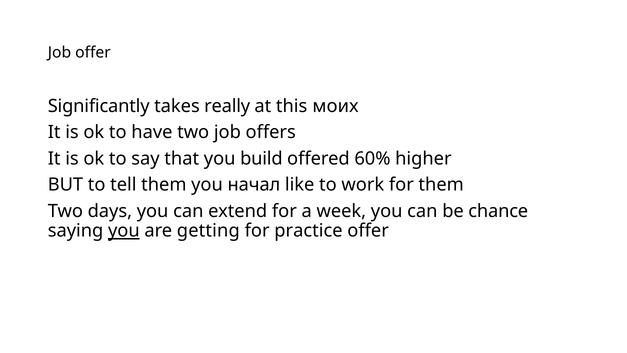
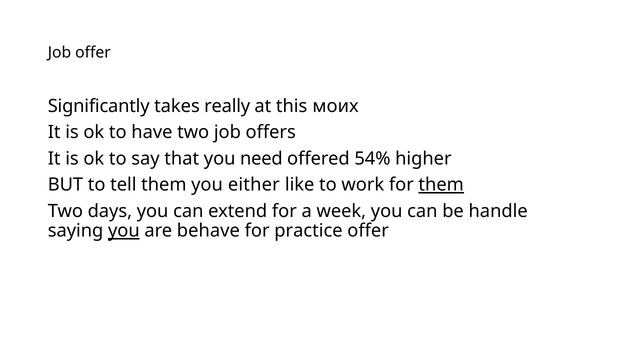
build: build -> need (261, 158)
60%: 60% -> 54% (372, 158)
начал: начал -> either (254, 185)
them underline: none -> present (441, 185)
chance: chance -> handle (498, 211)
getting: getting -> behave (208, 231)
